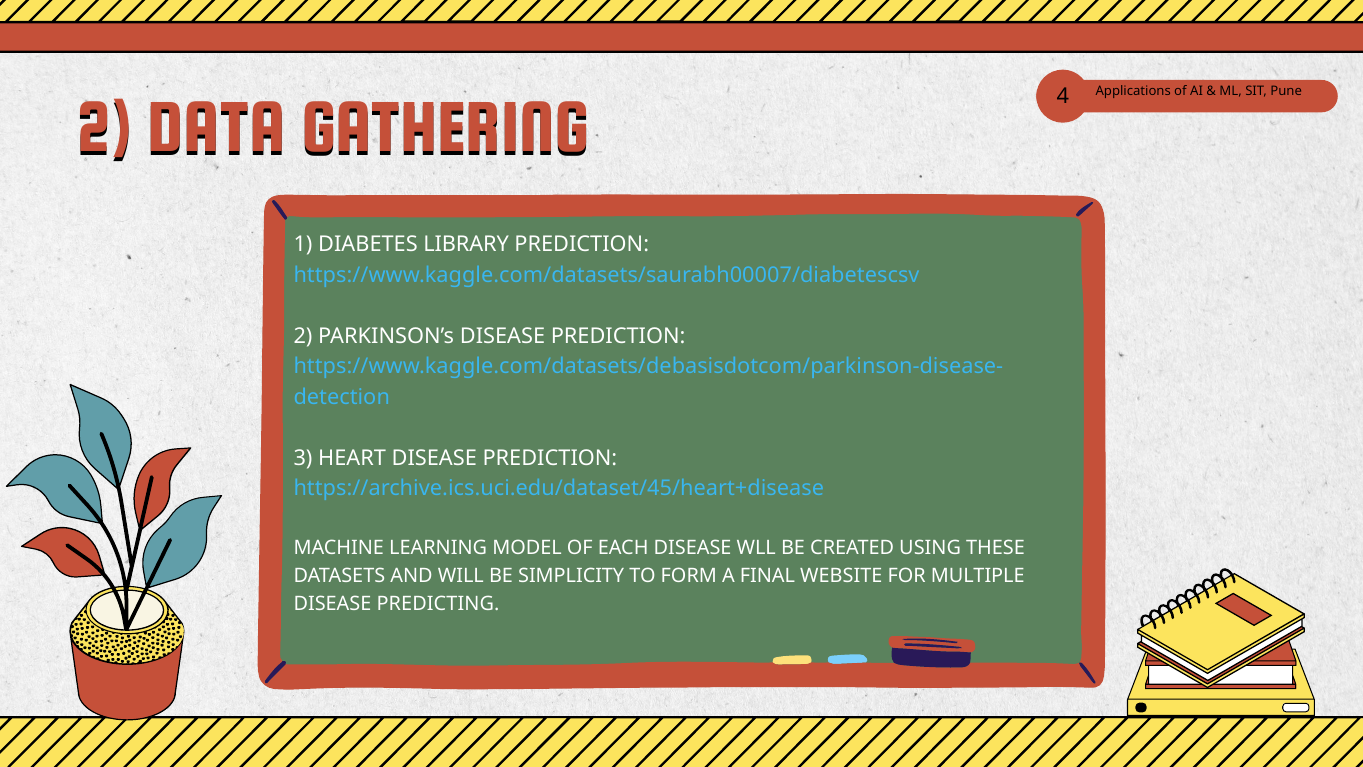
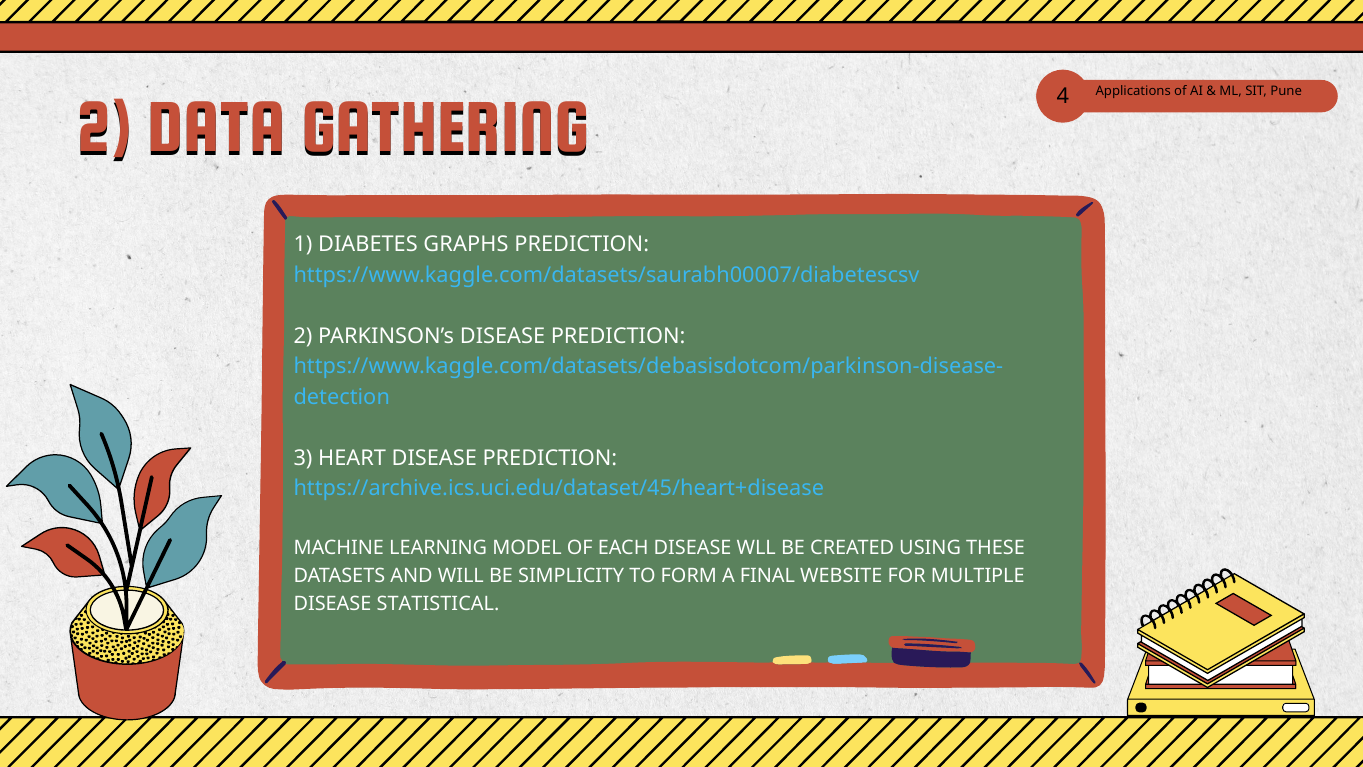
LIBRARY: LIBRARY -> GRAPHS (466, 245)
PREDICTING: PREDICTING -> STATISTICAL (438, 603)
